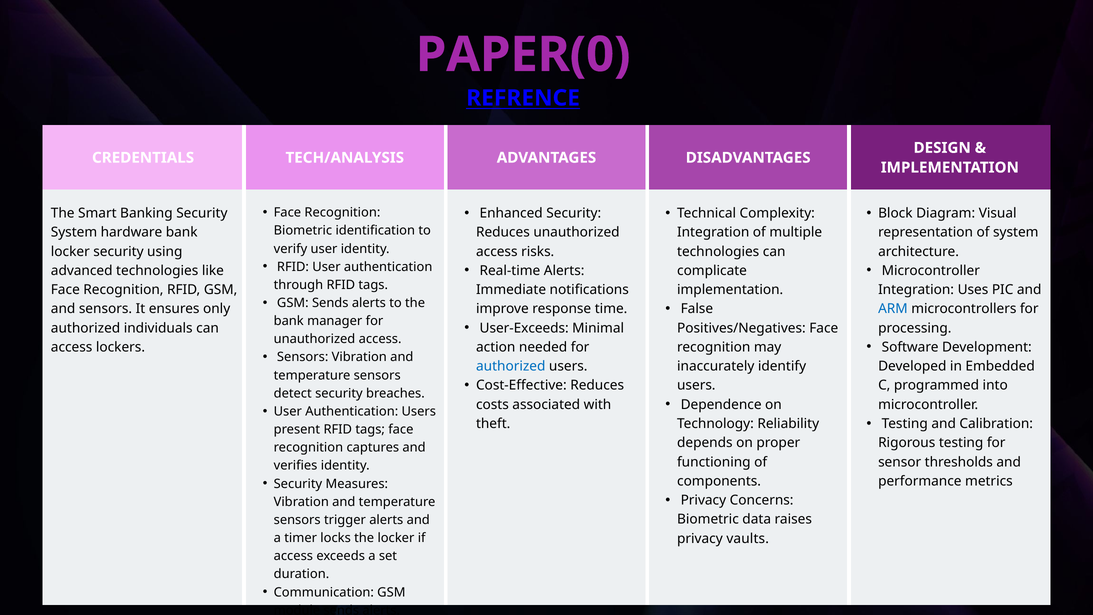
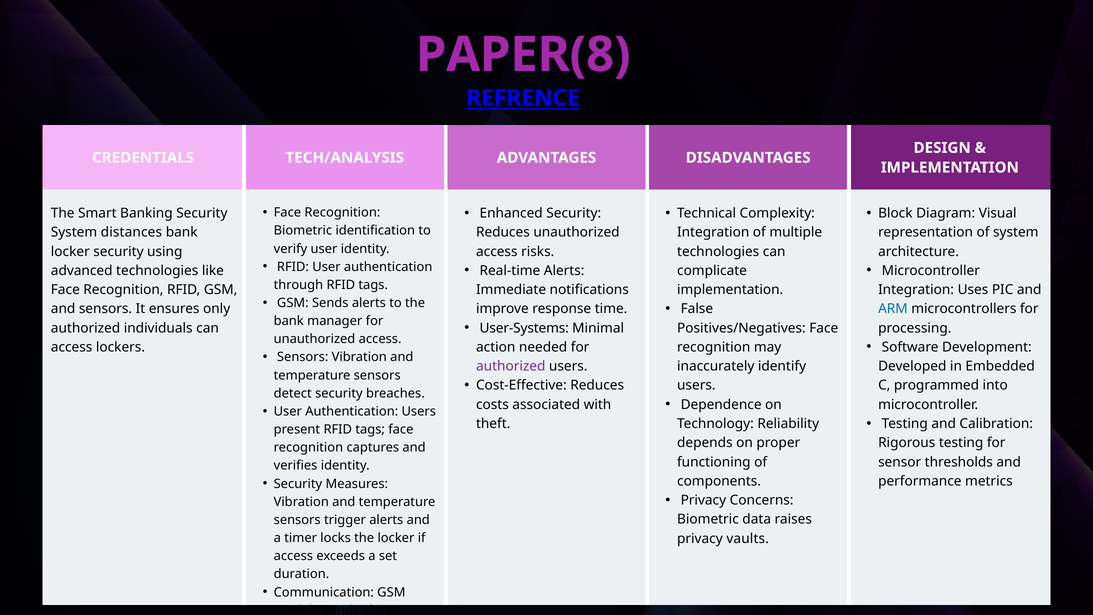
PAPER(0: PAPER(0 -> PAPER(8 (523, 55)
hardware: hardware -> distances (131, 232)
User-Exceeds: User-Exceeds -> User-Systems (524, 328)
authorized colour: blue -> purple (511, 366)
